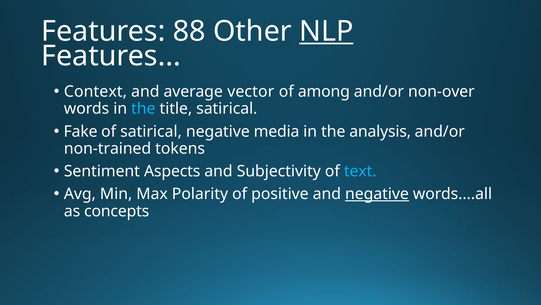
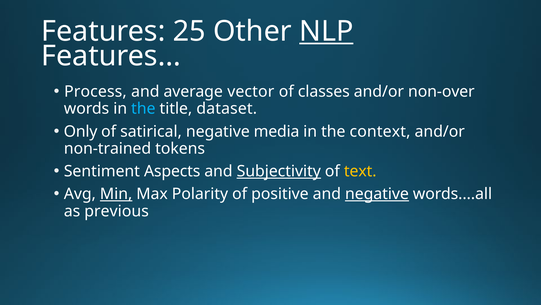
88: 88 -> 25 (189, 31)
Context: Context -> Process (95, 91)
among: among -> classes (324, 91)
title satirical: satirical -> dataset (227, 109)
Fake: Fake -> Only (81, 131)
analysis: analysis -> context (380, 131)
Subjectivity underline: none -> present (279, 171)
text colour: light blue -> yellow (360, 171)
Min underline: none -> present (116, 194)
concepts: concepts -> previous (117, 211)
